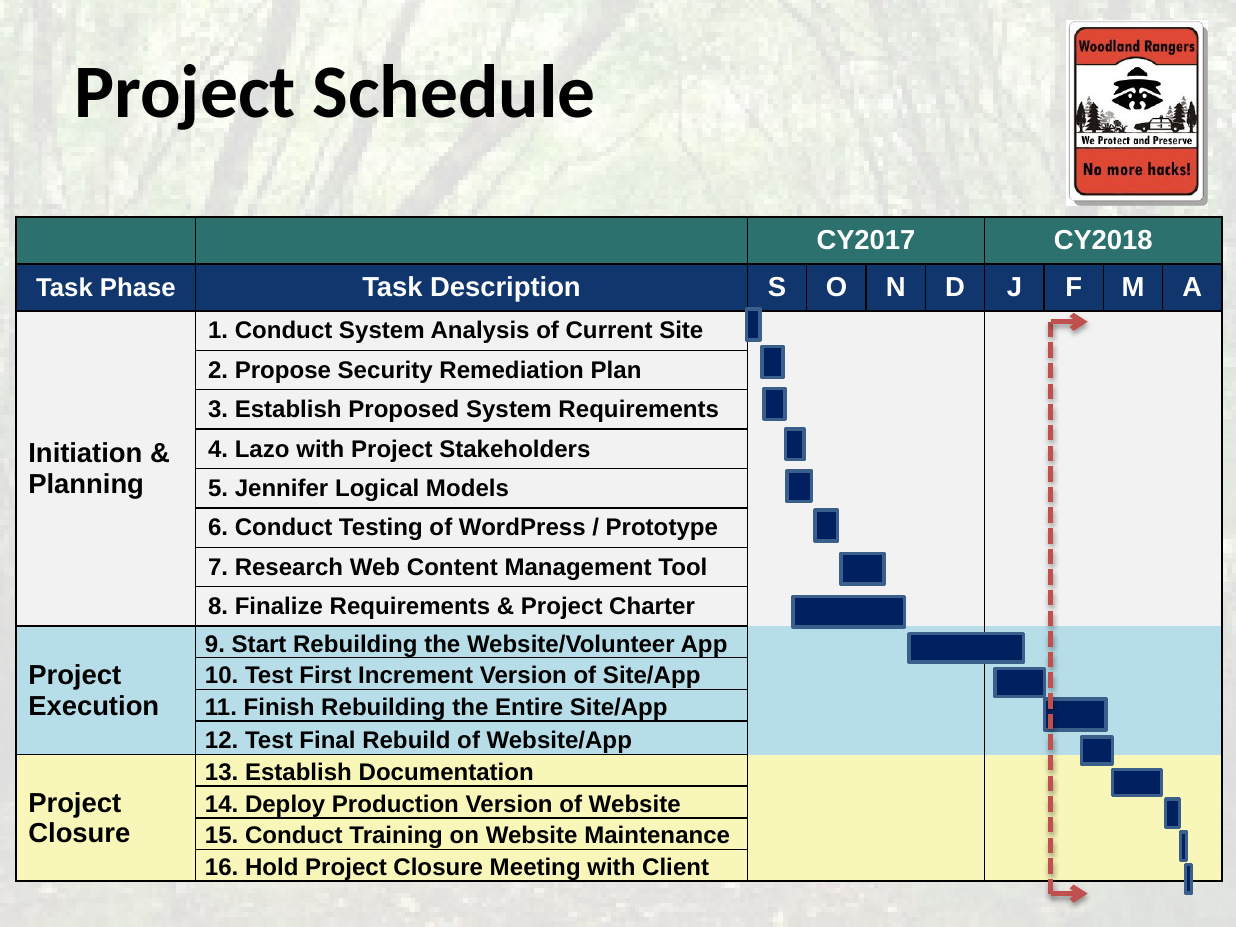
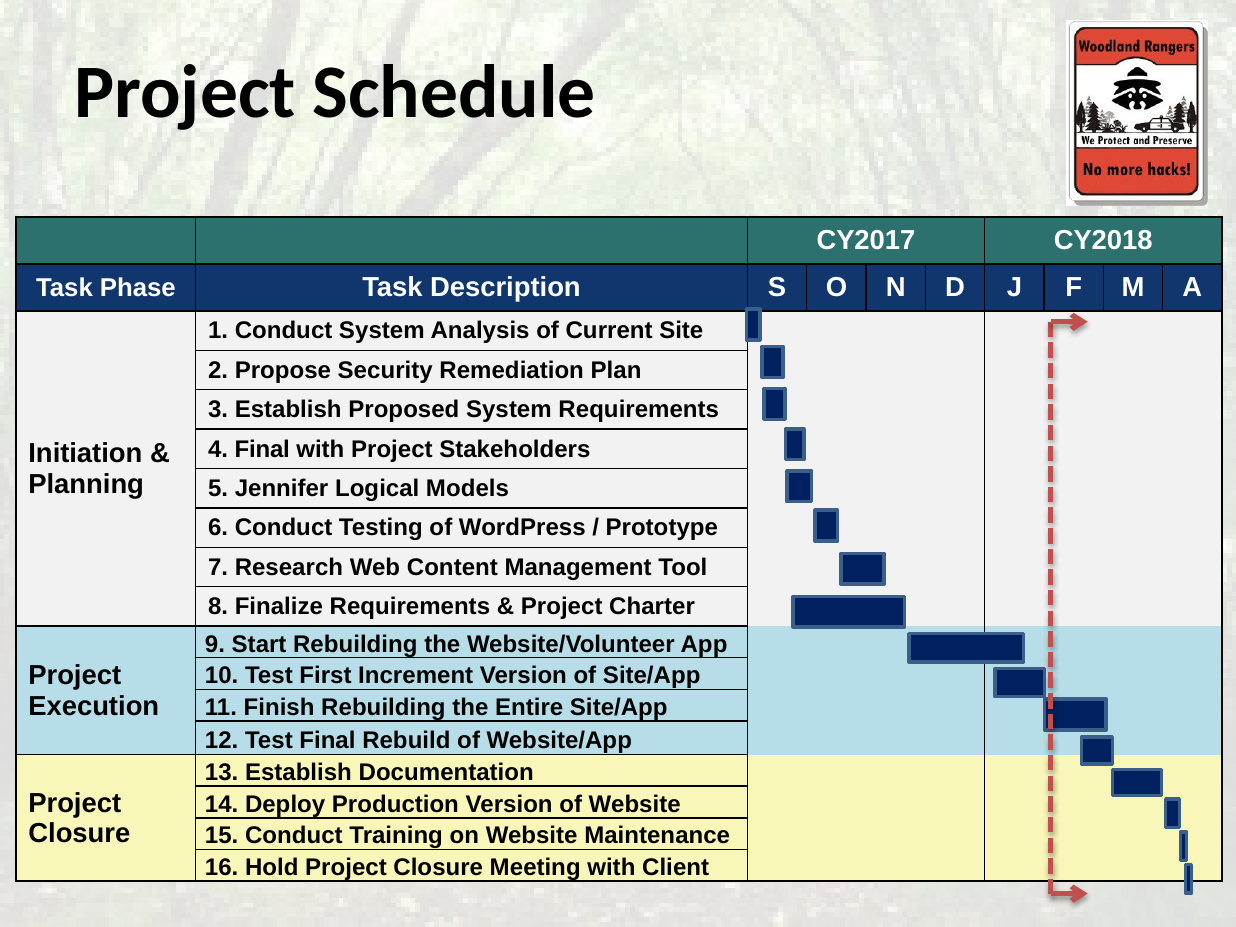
4 Lazo: Lazo -> Final (262, 449)
